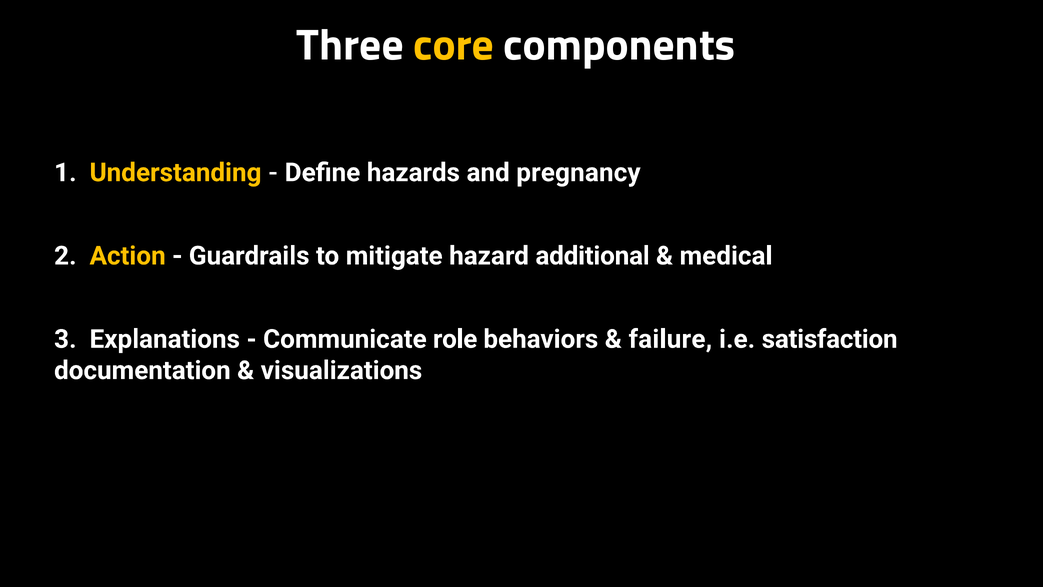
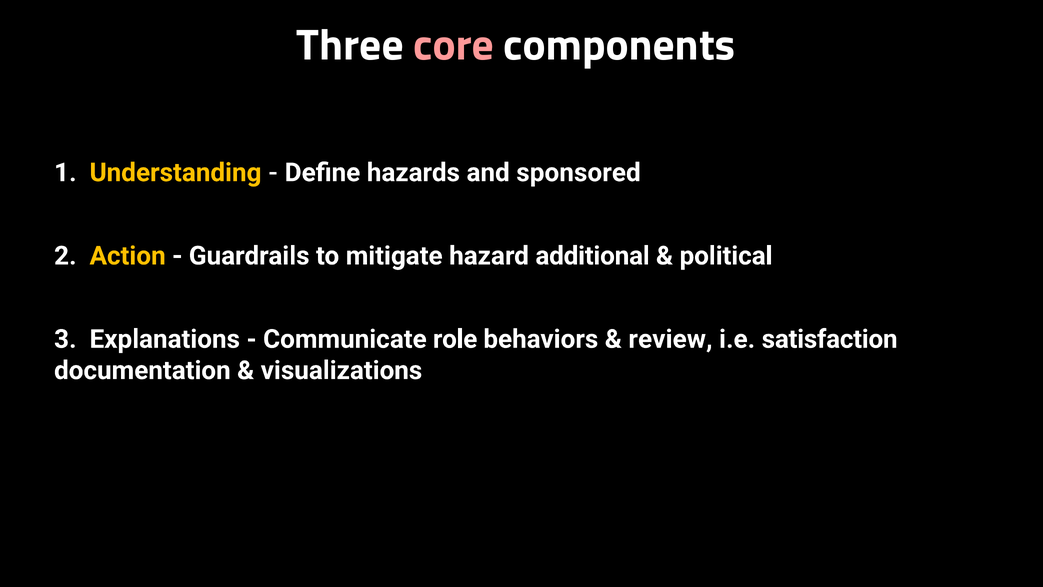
core colour: yellow -> pink (454, 46)
pregnancy: pregnancy -> sponsored (578, 173)
medical: medical -> political (726, 256)
failure: failure -> review (670, 339)
